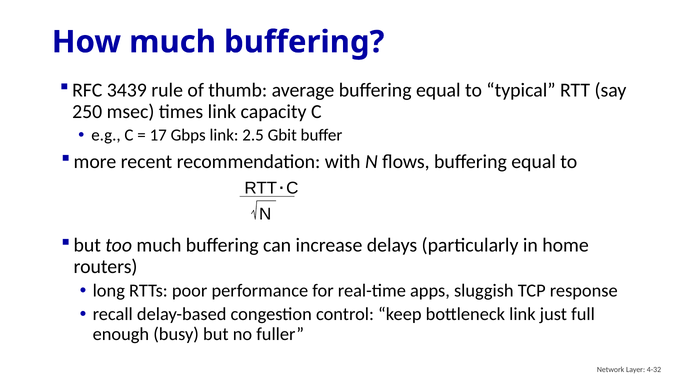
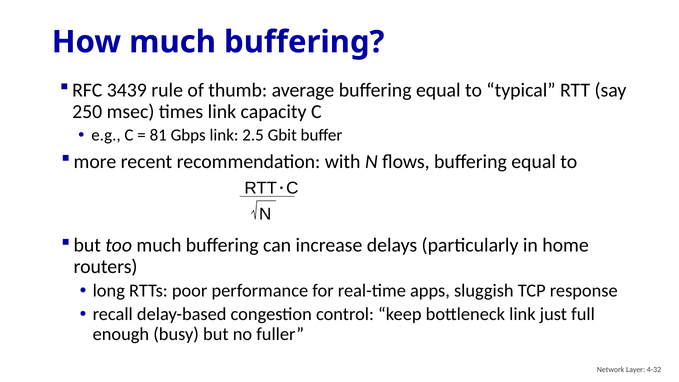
17: 17 -> 81 (158, 135)
